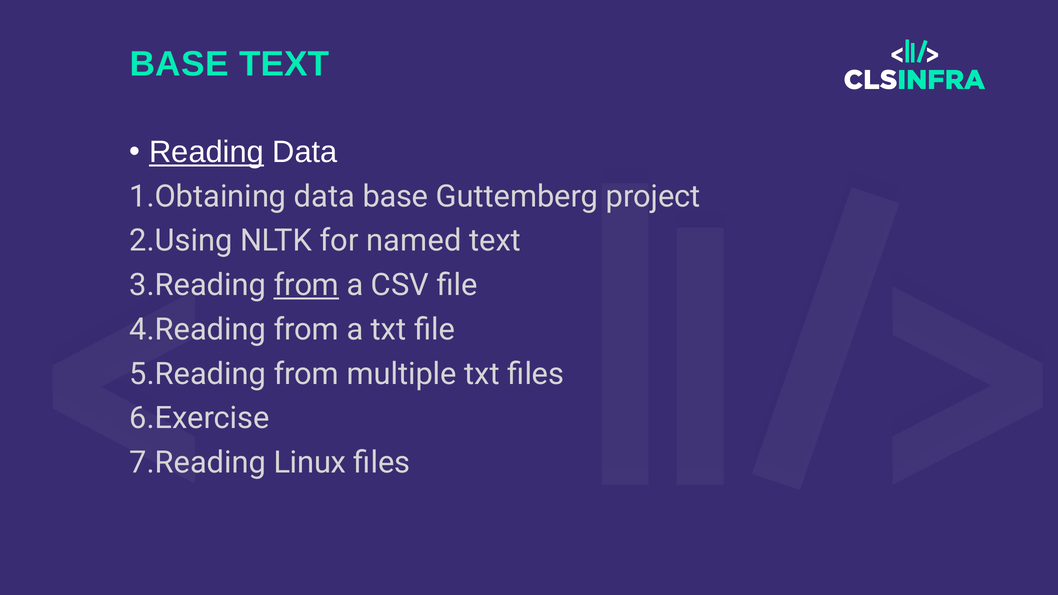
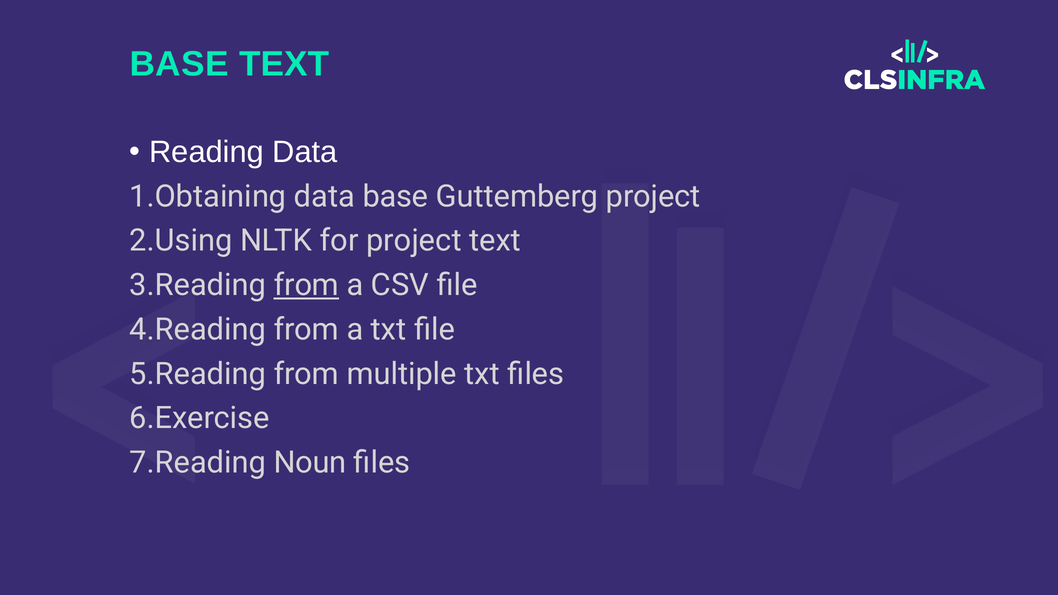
Reading underline: present -> none (207, 152)
for named: named -> project (414, 241)
Linux: Linux -> Noun (310, 463)
